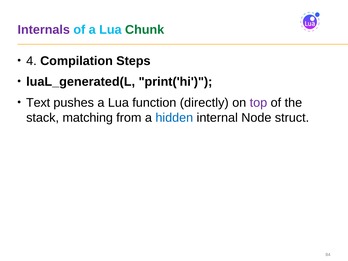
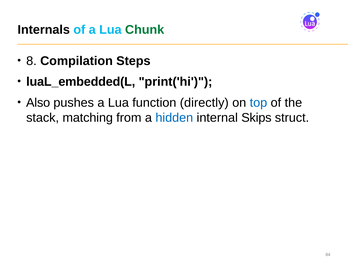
Internals colour: purple -> black (44, 30)
4: 4 -> 8 (31, 61)
luaL_generated(L: luaL_generated(L -> luaL_embedded(L (81, 82)
Text: Text -> Also (38, 103)
top colour: purple -> blue (258, 103)
Node: Node -> Skips (256, 118)
